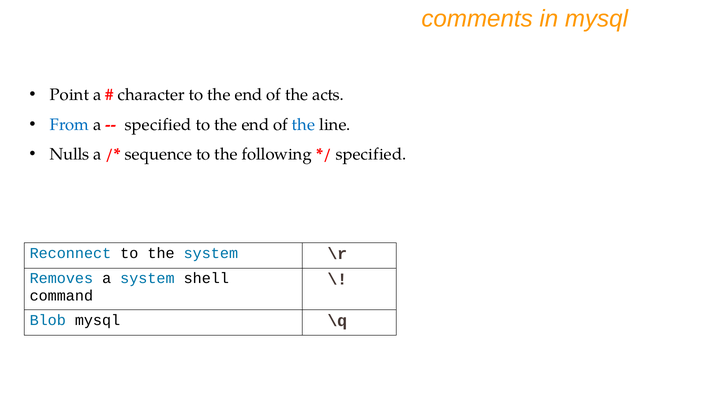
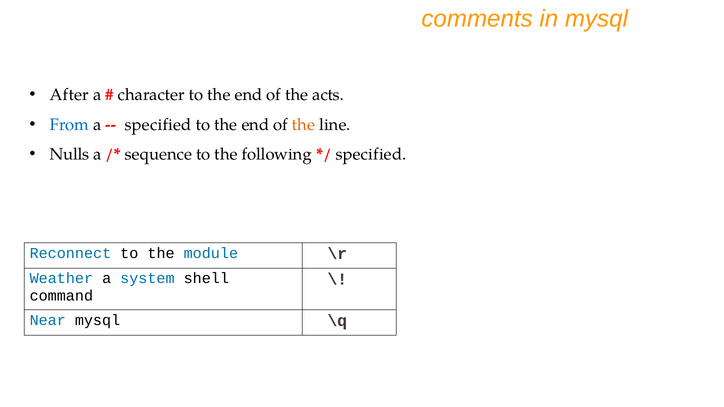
Point: Point -> After (69, 95)
the colour: blue -> orange (304, 125)
the system: system -> module (211, 253)
Removes: Removes -> Weather (61, 279)
Blob: Blob -> Near (48, 320)
